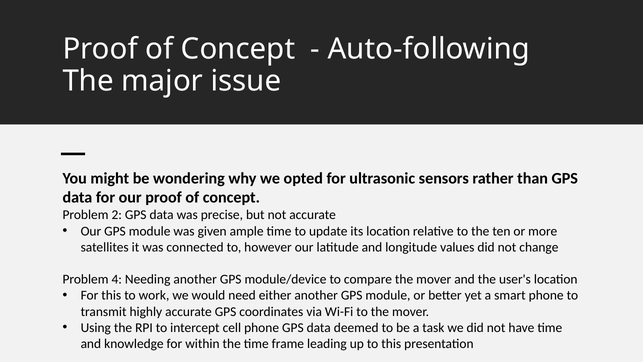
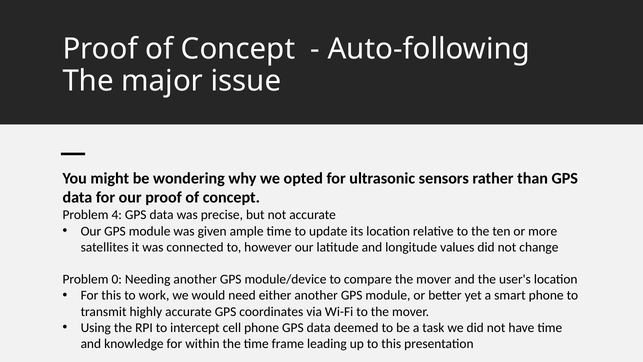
2: 2 -> 4 (117, 215)
4: 4 -> 0 (117, 279)
